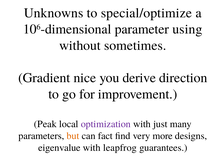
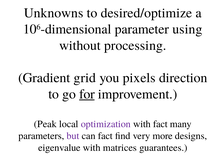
special/optimize: special/optimize -> desired/optimize (146, 13)
sometimes: sometimes -> processing (135, 46)
nice: nice -> grid (85, 78)
derive: derive -> pixels (139, 78)
for underline: none -> present (87, 94)
with just: just -> fact (160, 124)
but colour: orange -> purple (73, 136)
leapfrog: leapfrog -> matrices (120, 148)
